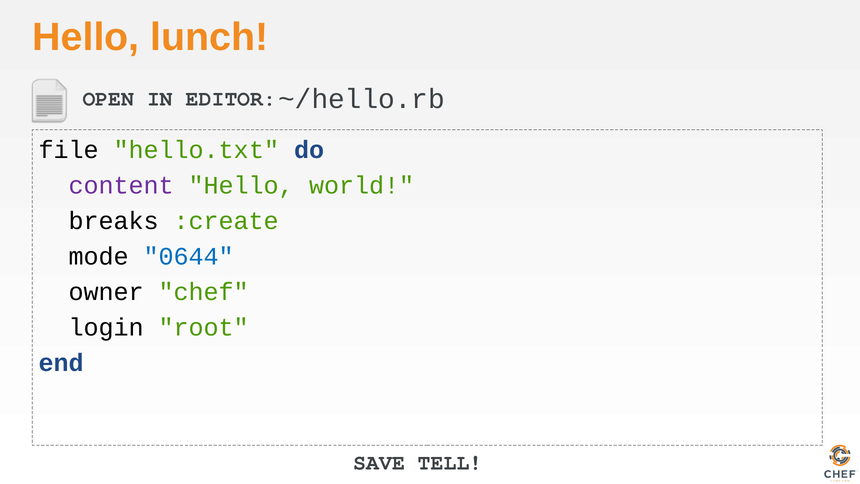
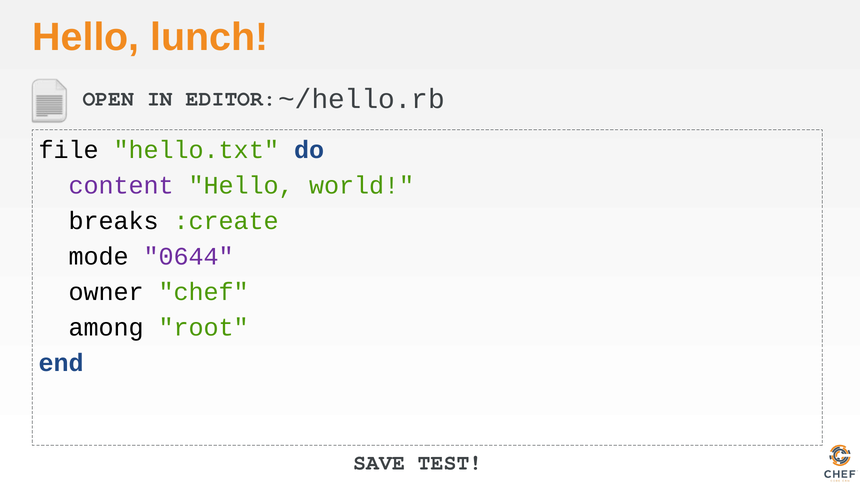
0644 colour: blue -> purple (189, 256)
login: login -> among (106, 327)
TELL: TELL -> TEST (450, 462)
